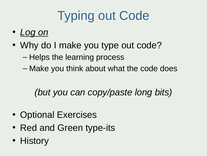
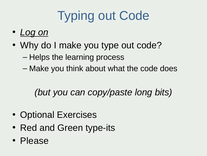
History: History -> Please (34, 140)
